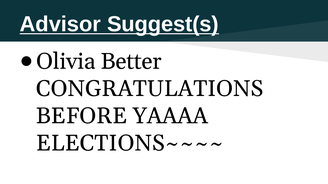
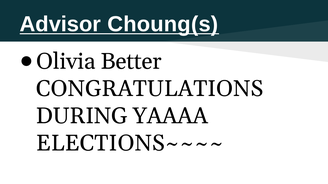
Suggest(s: Suggest(s -> Choung(s (163, 24)
BEFORE: BEFORE -> DURING (82, 116)
